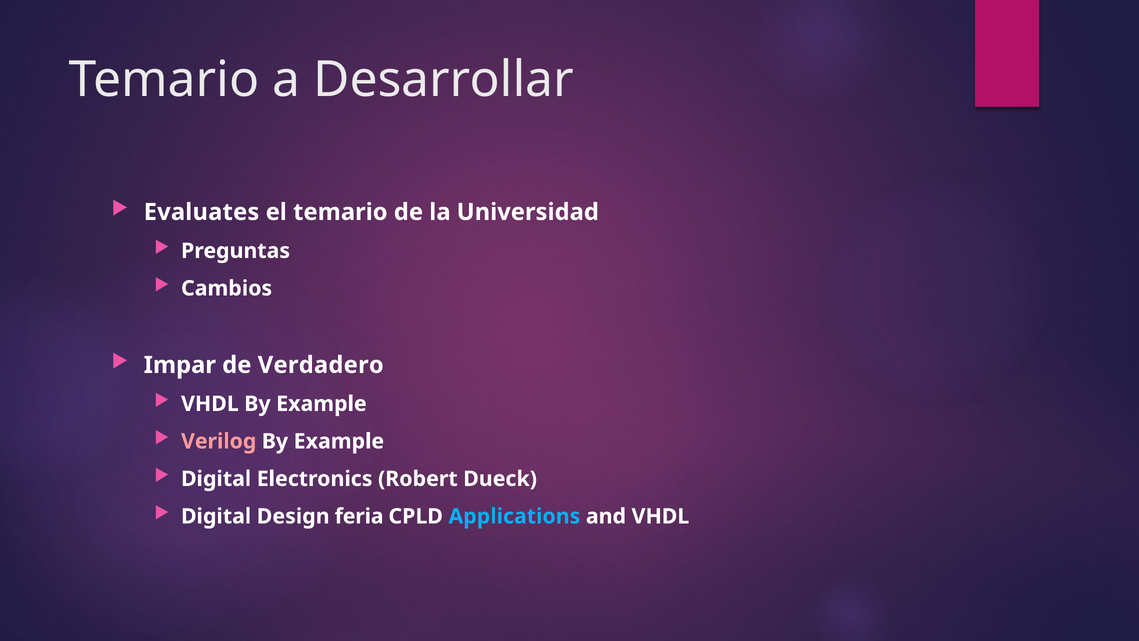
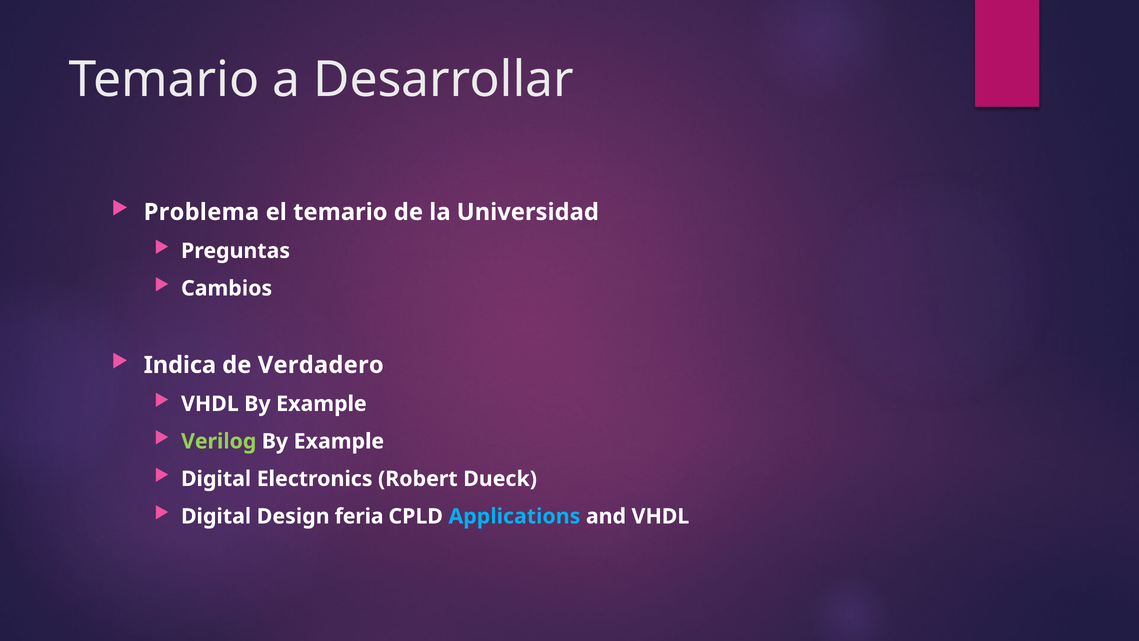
Evaluates: Evaluates -> Problema (201, 212)
Impar: Impar -> Indica (180, 365)
Verilog colour: pink -> light green (219, 441)
